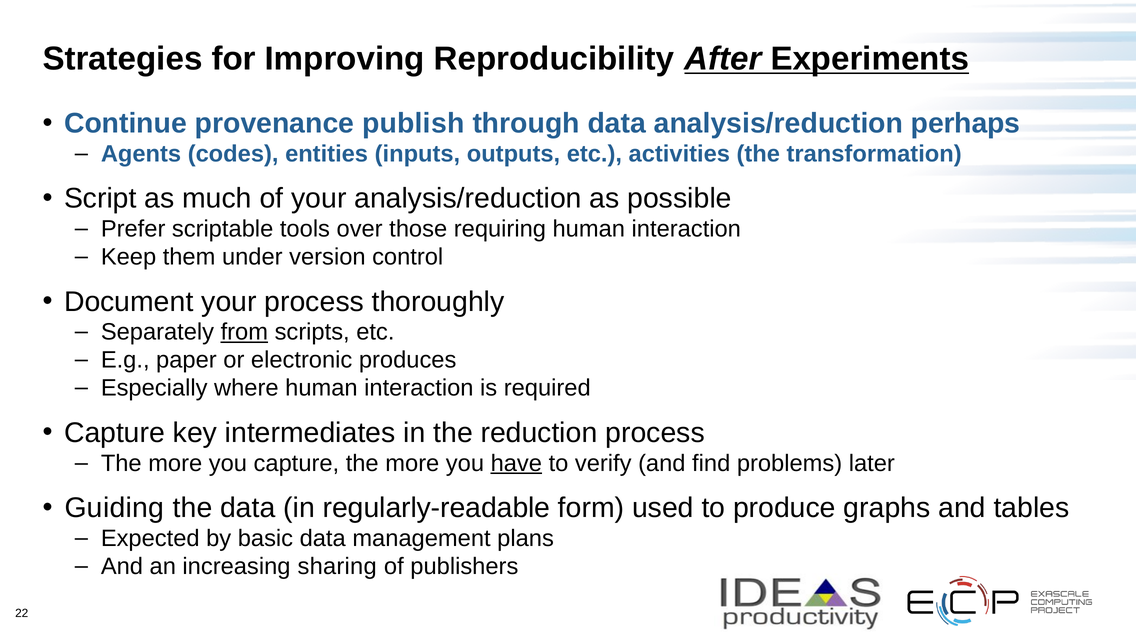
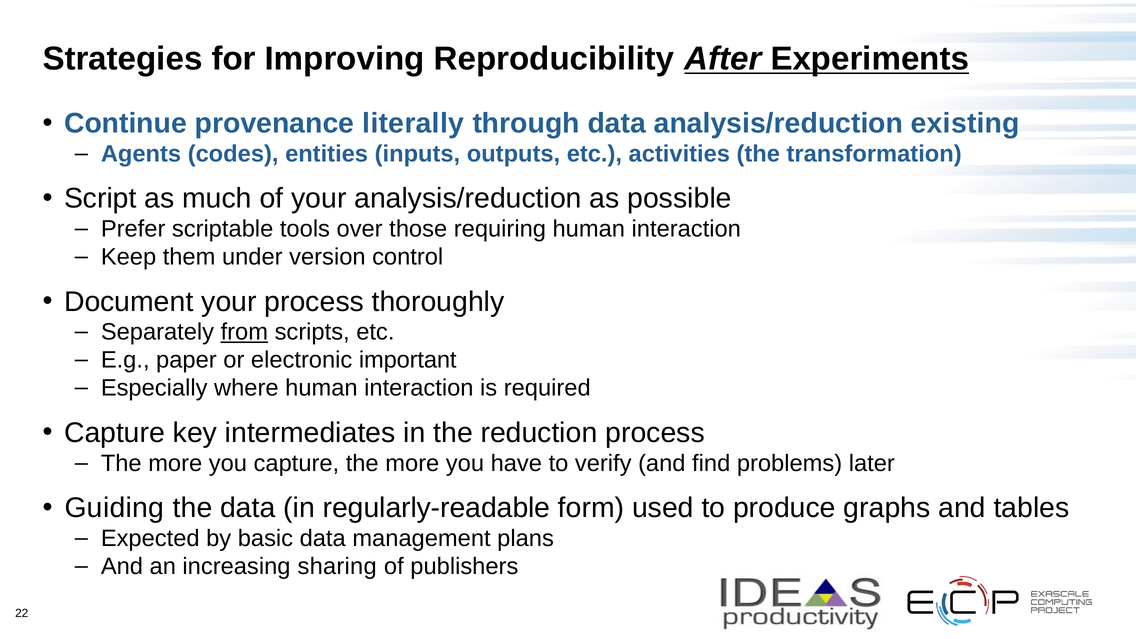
publish: publish -> literally (413, 123)
perhaps: perhaps -> existing (965, 123)
produces: produces -> important (408, 360)
have underline: present -> none (516, 463)
